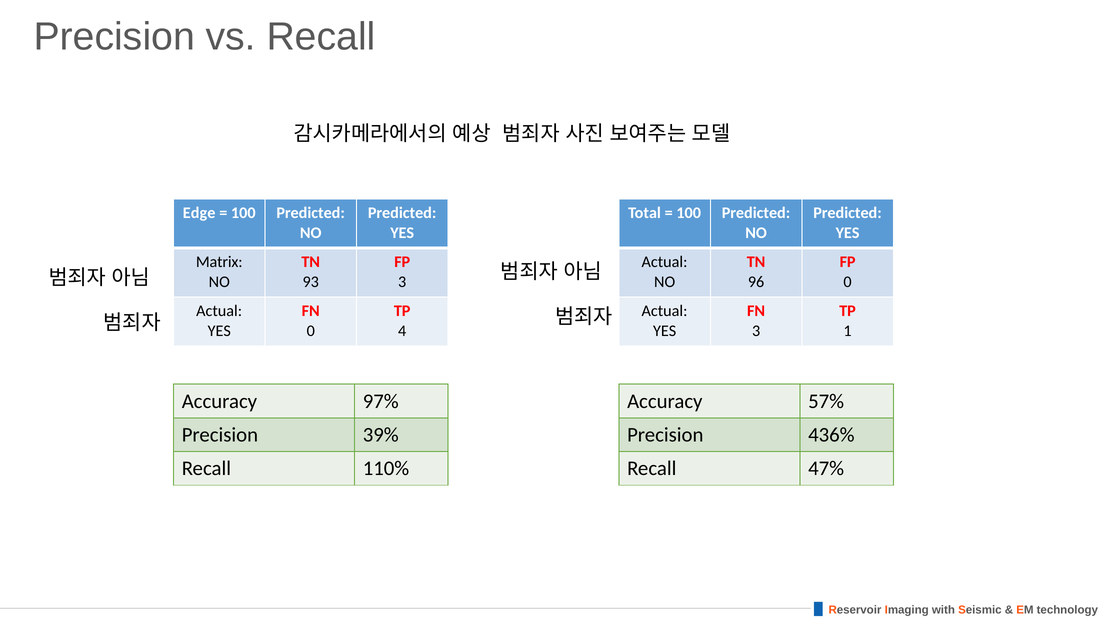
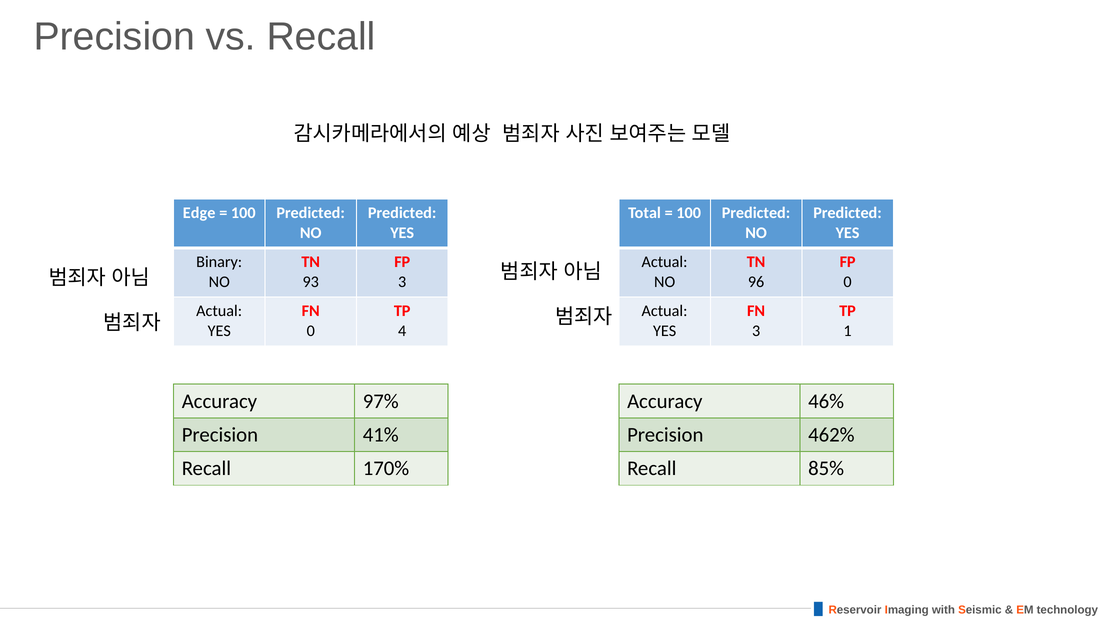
Matrix: Matrix -> Binary (219, 262)
57%: 57% -> 46% (826, 401)
39%: 39% -> 41% (381, 435)
436%: 436% -> 462% (831, 435)
110%: 110% -> 170% (386, 468)
47%: 47% -> 85% (826, 468)
